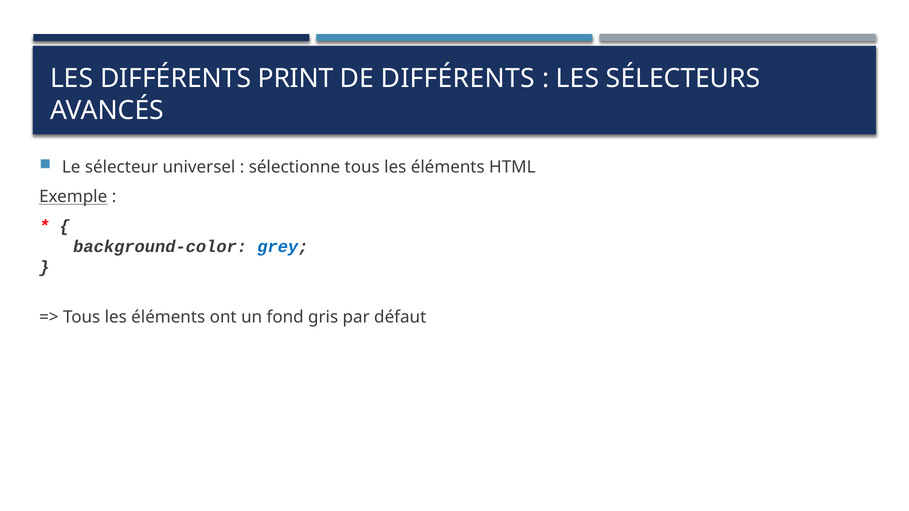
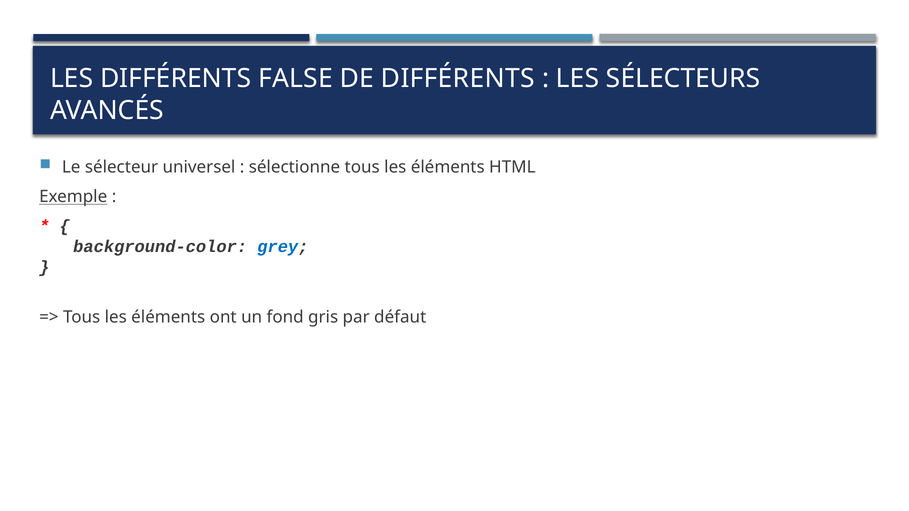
PRINT: PRINT -> FALSE (295, 79)
